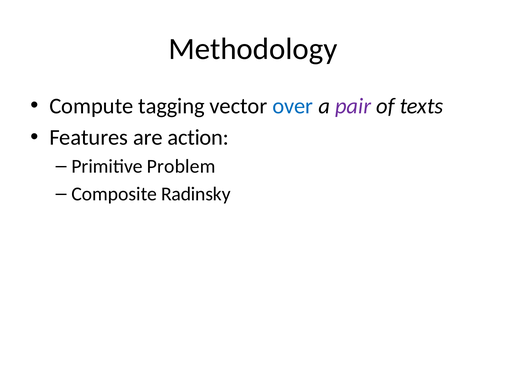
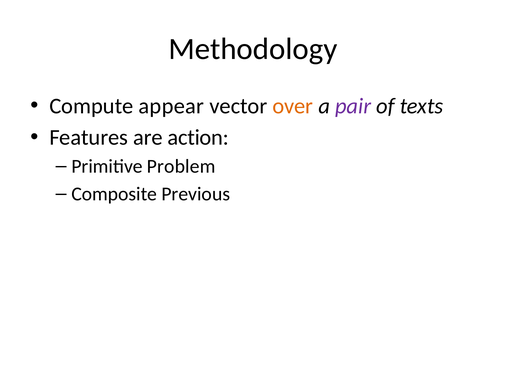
tagging: tagging -> appear (171, 106)
over colour: blue -> orange (293, 106)
Radinsky: Radinsky -> Previous (196, 194)
